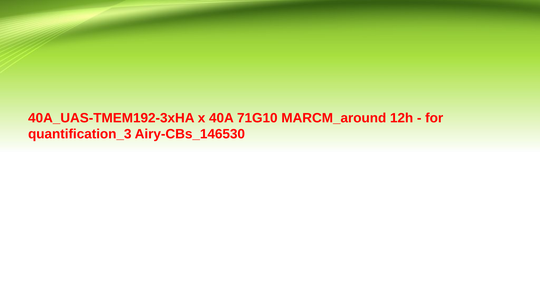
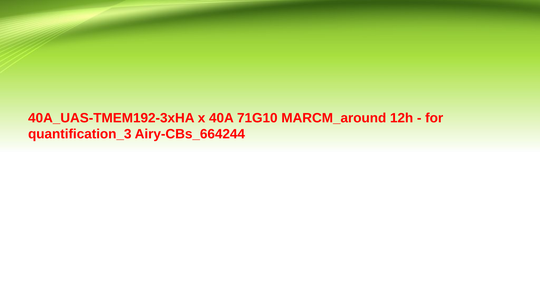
Airy-CBs_146530: Airy-CBs_146530 -> Airy-CBs_664244 (190, 134)
